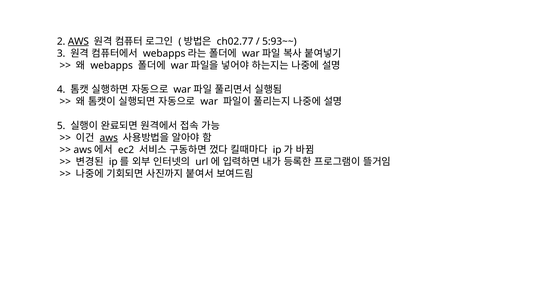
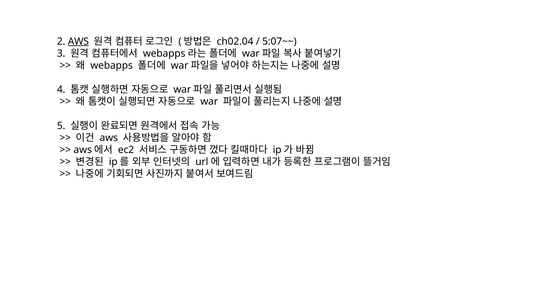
ch02.77: ch02.77 -> ch02.04 (235, 41)
5:93~~: 5:93~~ -> 5:07~~ (279, 41)
aws underline: present -> none (109, 138)
